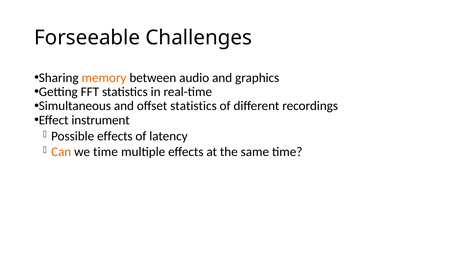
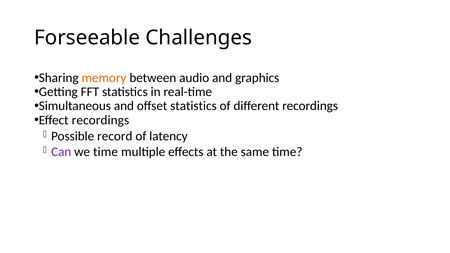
Effect instrument: instrument -> recordings (100, 120)
Possible effects: effects -> record (115, 136)
Can colour: orange -> purple (61, 152)
